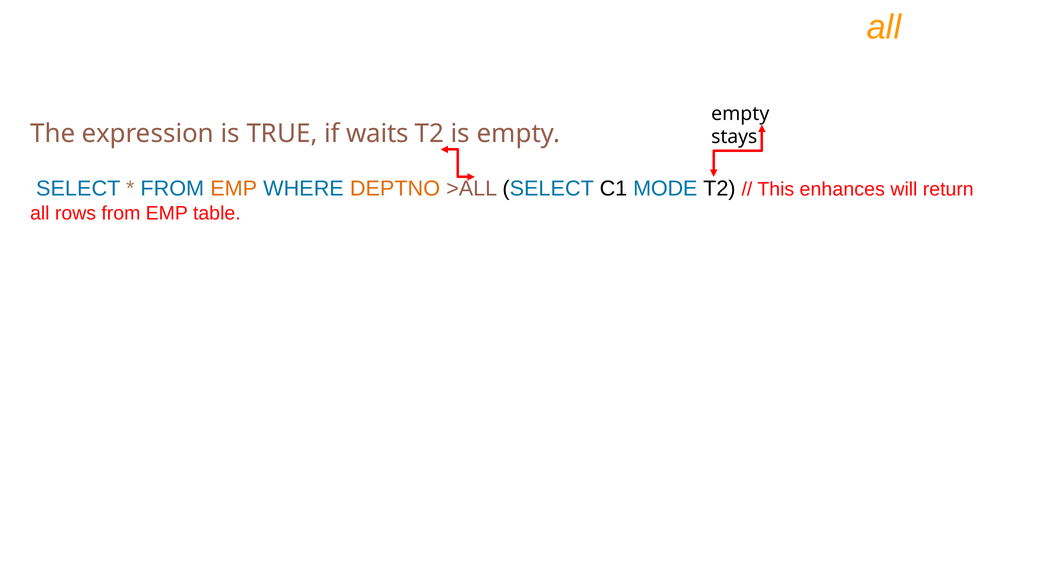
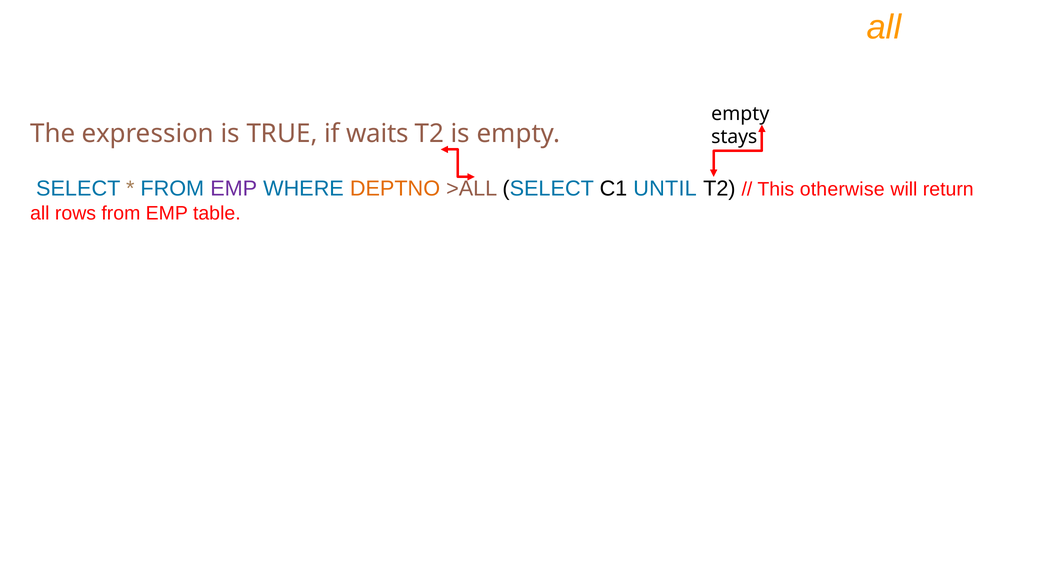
EMP colour: orange -> purple (234, 188)
MODE: MODE -> UNTIL (665, 188)
enhances: enhances -> otherwise (842, 189)
